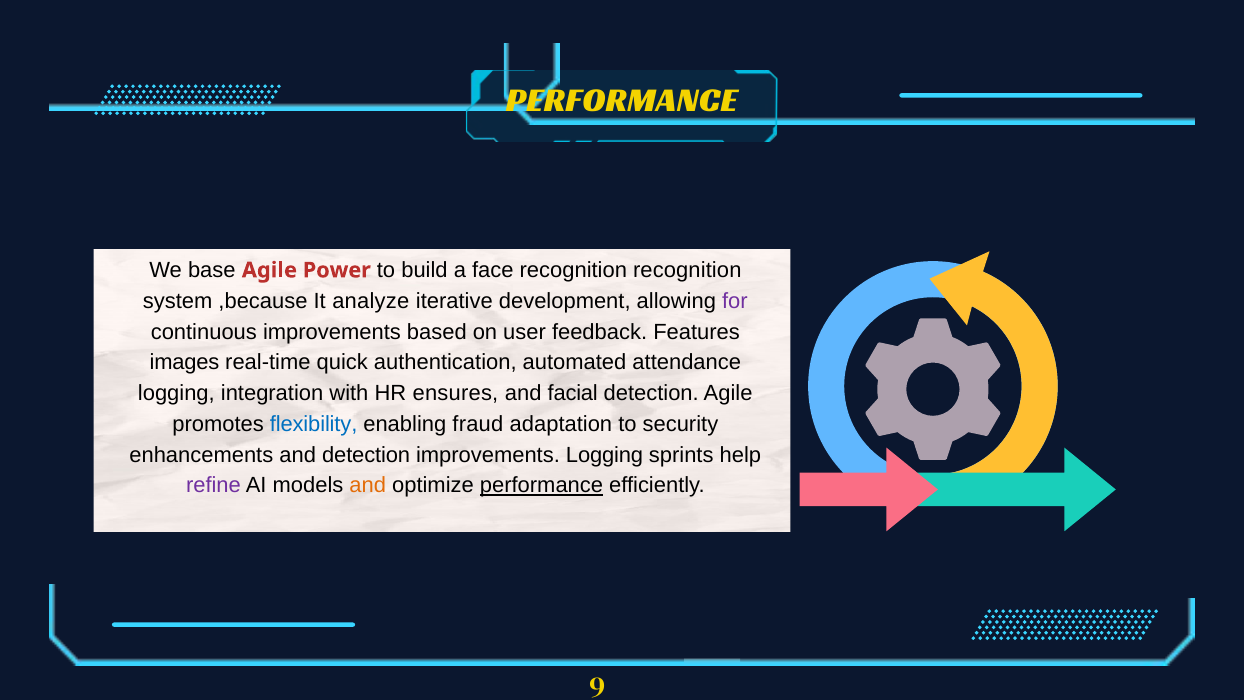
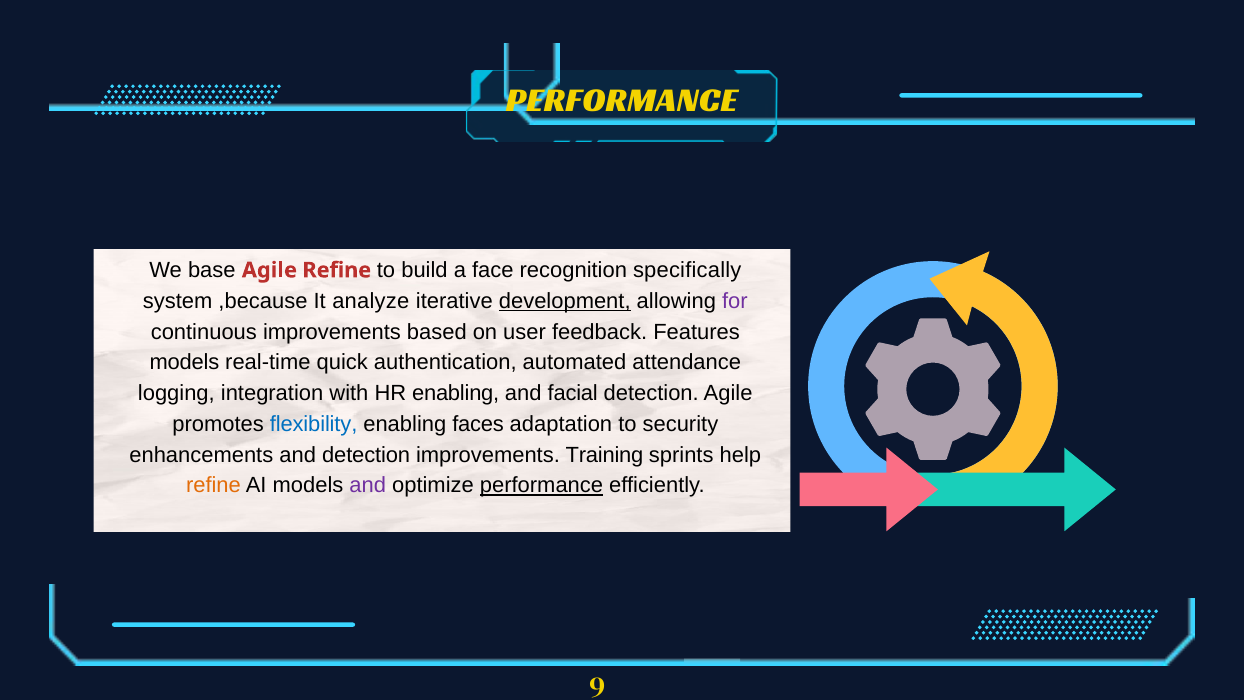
Agile Power: Power -> Refine (337, 270)
recognition recognition: recognition -> specifically (687, 270)
development underline: none -> present (565, 301)
images: images -> models (184, 362)
HR ensures: ensures -> enabling (456, 393)
fraud: fraud -> faces (478, 424)
improvements Logging: Logging -> Training (605, 455)
refine colour: purple -> orange (213, 485)
and colour: orange -> purple (368, 485)
